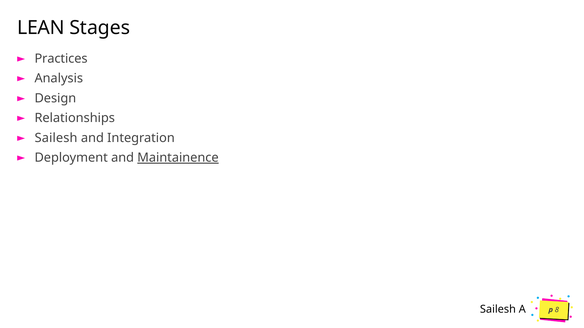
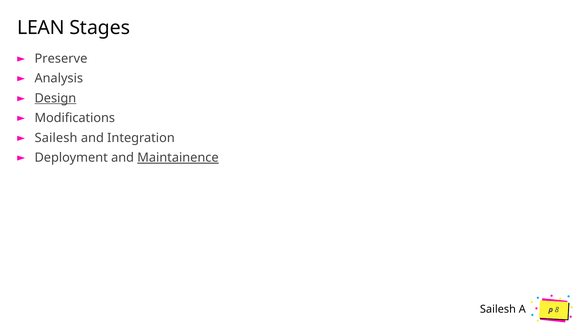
Practices: Practices -> Preserve (61, 59)
Design underline: none -> present (55, 98)
Relationships: Relationships -> Modifications (75, 118)
